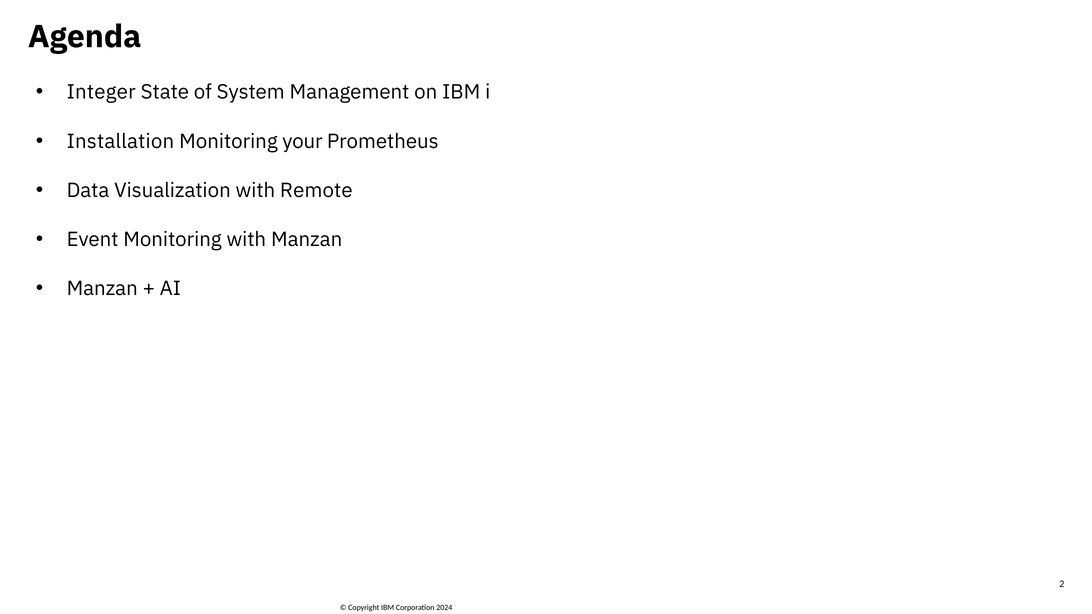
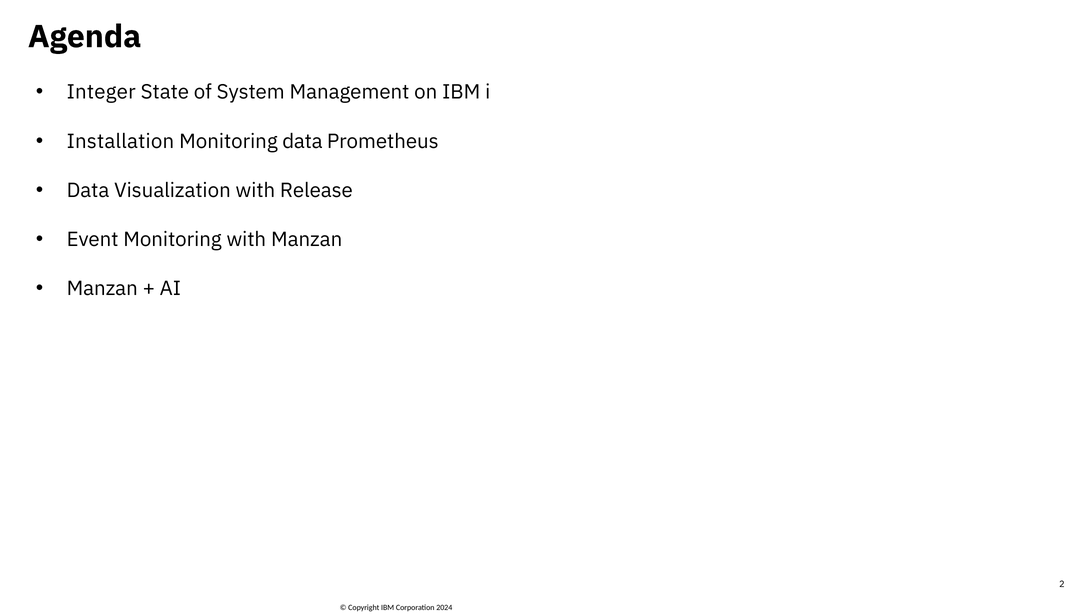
Monitoring your: your -> data (302, 141)
Remote: Remote -> Release (316, 191)
